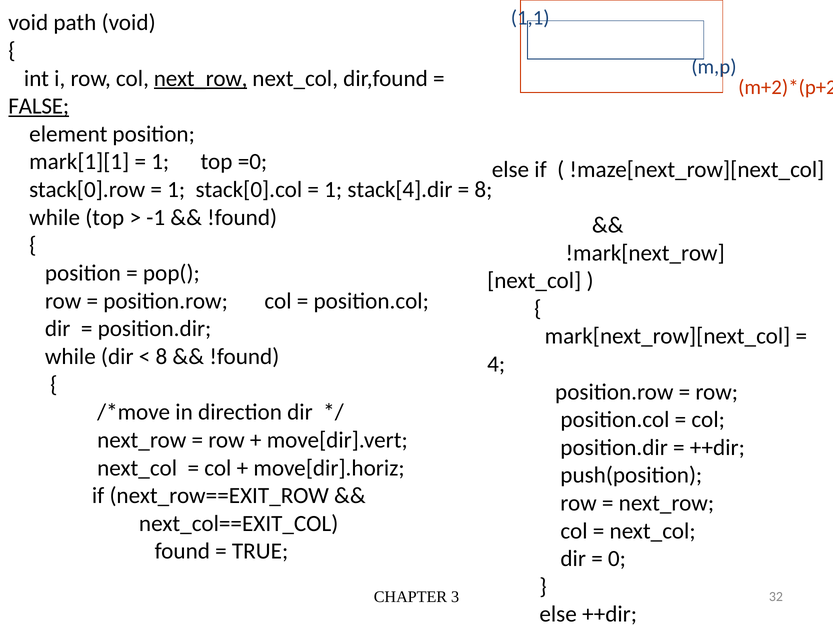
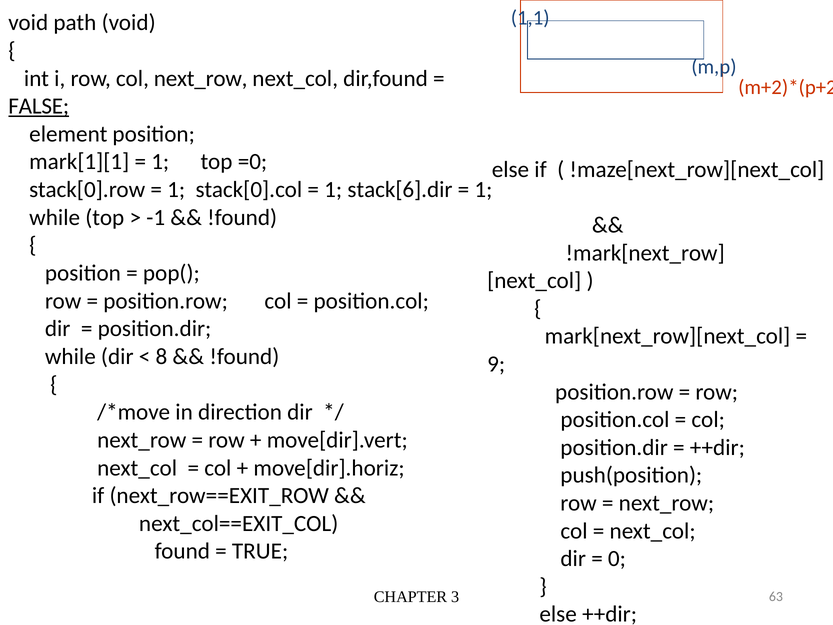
next_row underline: present -> none (201, 78)
stack[4].dir: stack[4].dir -> stack[6].dir (400, 190)
8: 8 -> 1 (483, 190)
4: 4 -> 9 (496, 364)
32: 32 -> 63 (776, 596)
